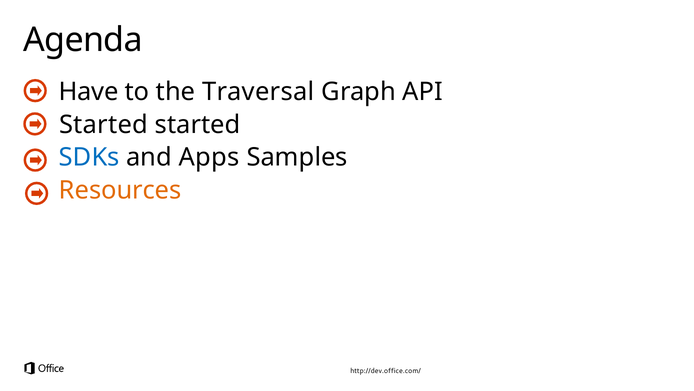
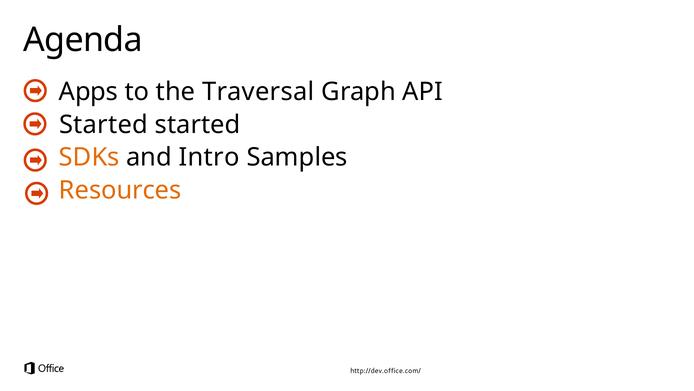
Have: Have -> Apps (89, 92)
SDKs colour: blue -> orange (89, 157)
Apps: Apps -> Intro (209, 157)
